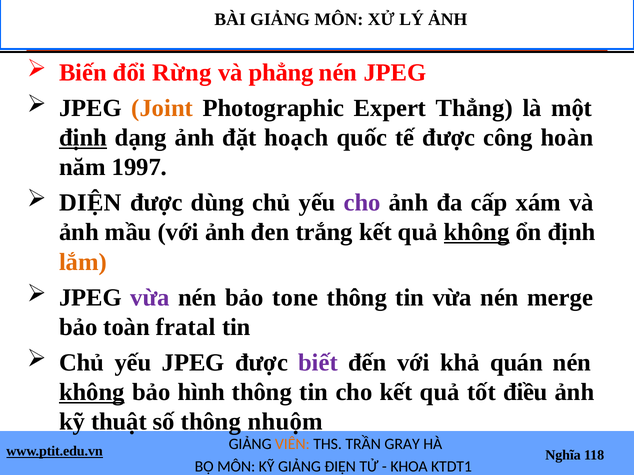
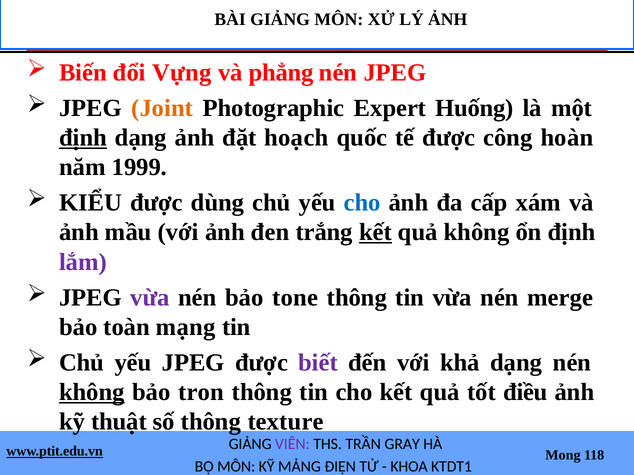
Rừng: Rừng -> Vựng (182, 73)
Thẳng: Thẳng -> Huống (474, 108)
1997: 1997 -> 1999 (139, 167)
DIỆN: DIỆN -> KIỂU (91, 203)
cho colour: purple -> blue (362, 203)
kết underline: none -> present (376, 233)
không underline: present -> none (477, 233)
lắm colour: orange -> purple (83, 262)
fratal: fratal -> mạng (186, 327)
khả quán: quán -> dạng (516, 363)
hình: hình -> tron (201, 393)
nhuộm: nhuộm -> texture (286, 422)
VIÊN colour: orange -> purple (292, 445)
Nghĩa: Nghĩa -> Mong (563, 455)
KỸ GIẢNG: GIẢNG -> MẢNG (299, 467)
